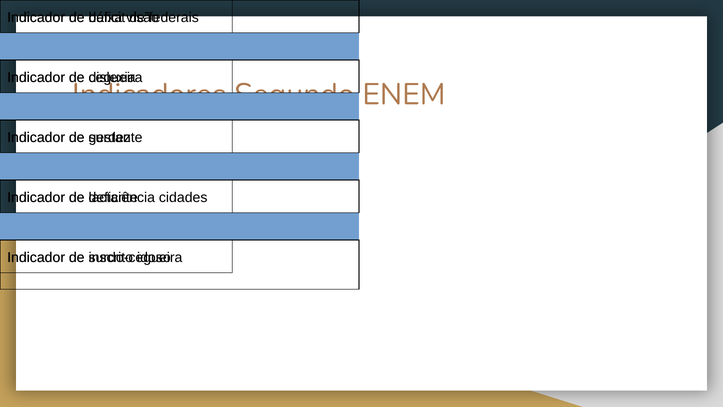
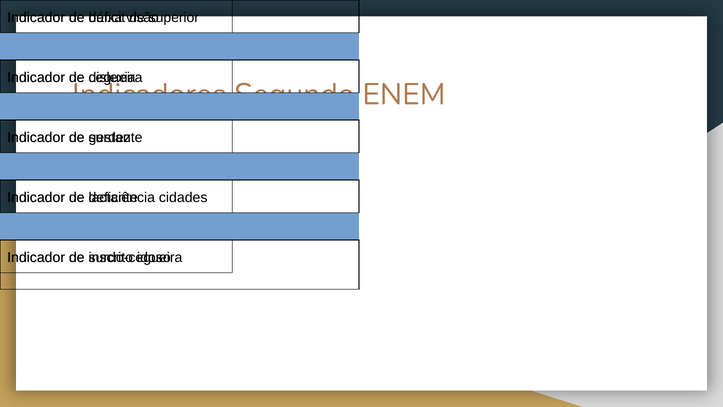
federais: federais -> superior (174, 18)
